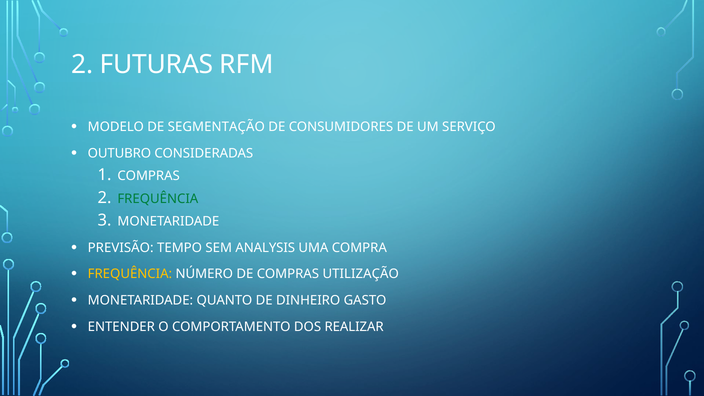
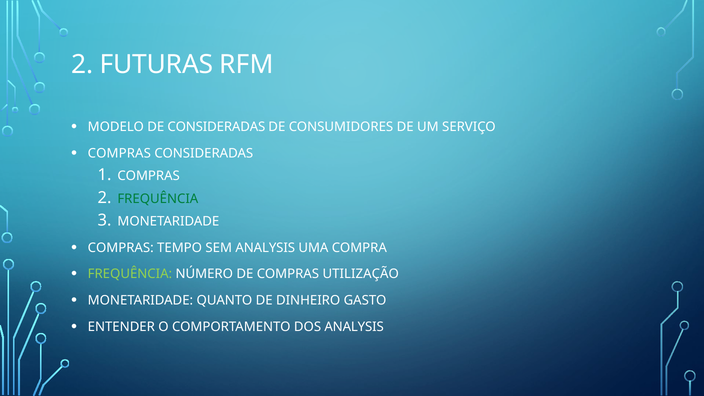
DE SEGMENTAÇÃO: SEGMENTAÇÃO -> CONSIDERADAS (216, 127)
OUTUBRO: OUTUBRO -> COMPRAS (119, 153)
PREVISÃO: PREVISÃO -> COMPRAS (121, 248)
FREQUÊNCIA colour: yellow -> light green (130, 274)
DOS REALIZAR: REALIZAR -> ANALYSIS (354, 327)
